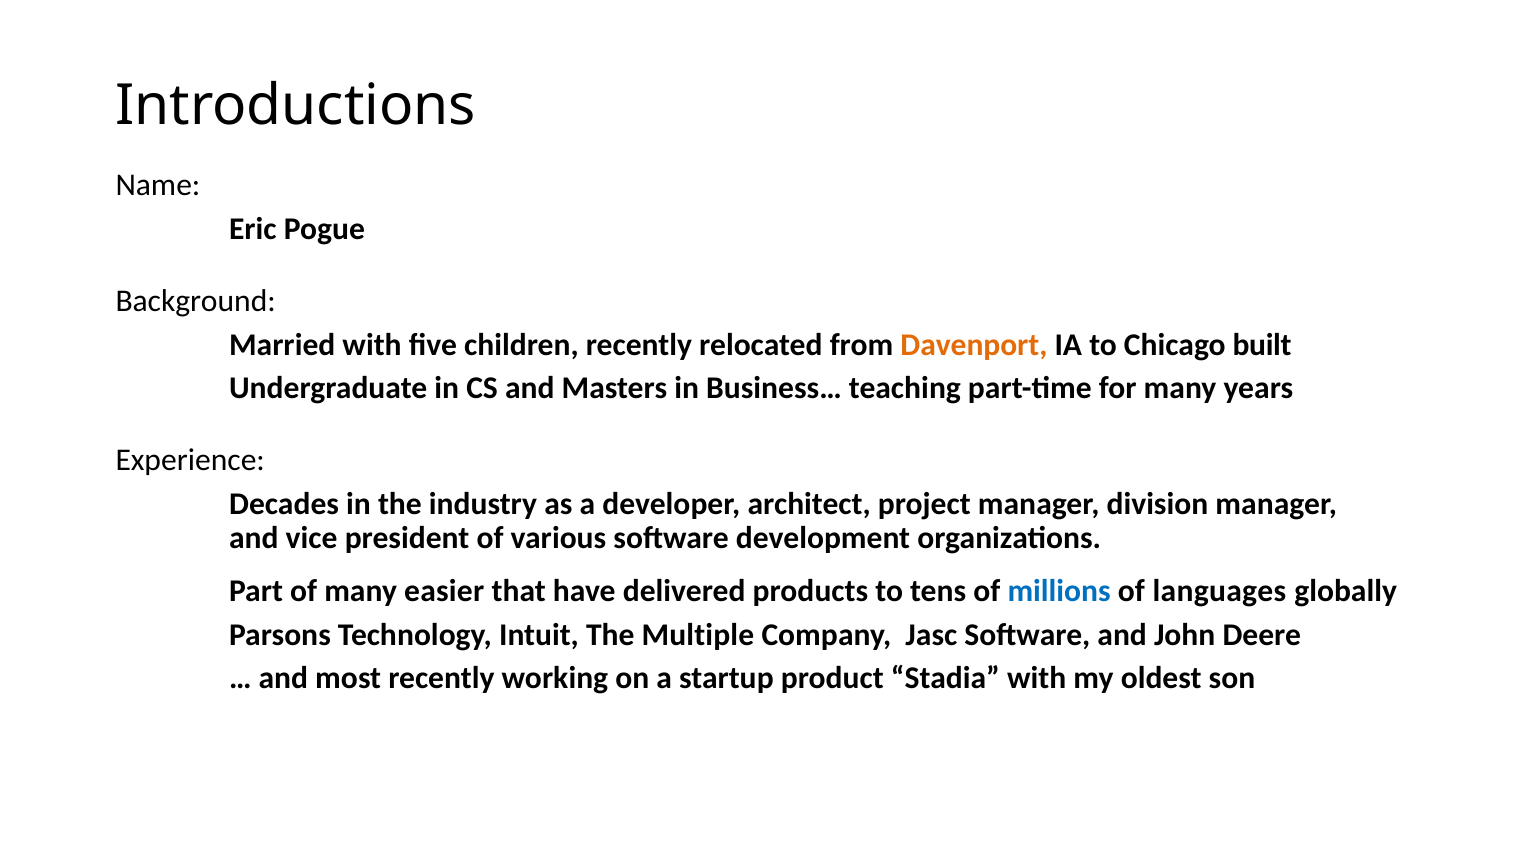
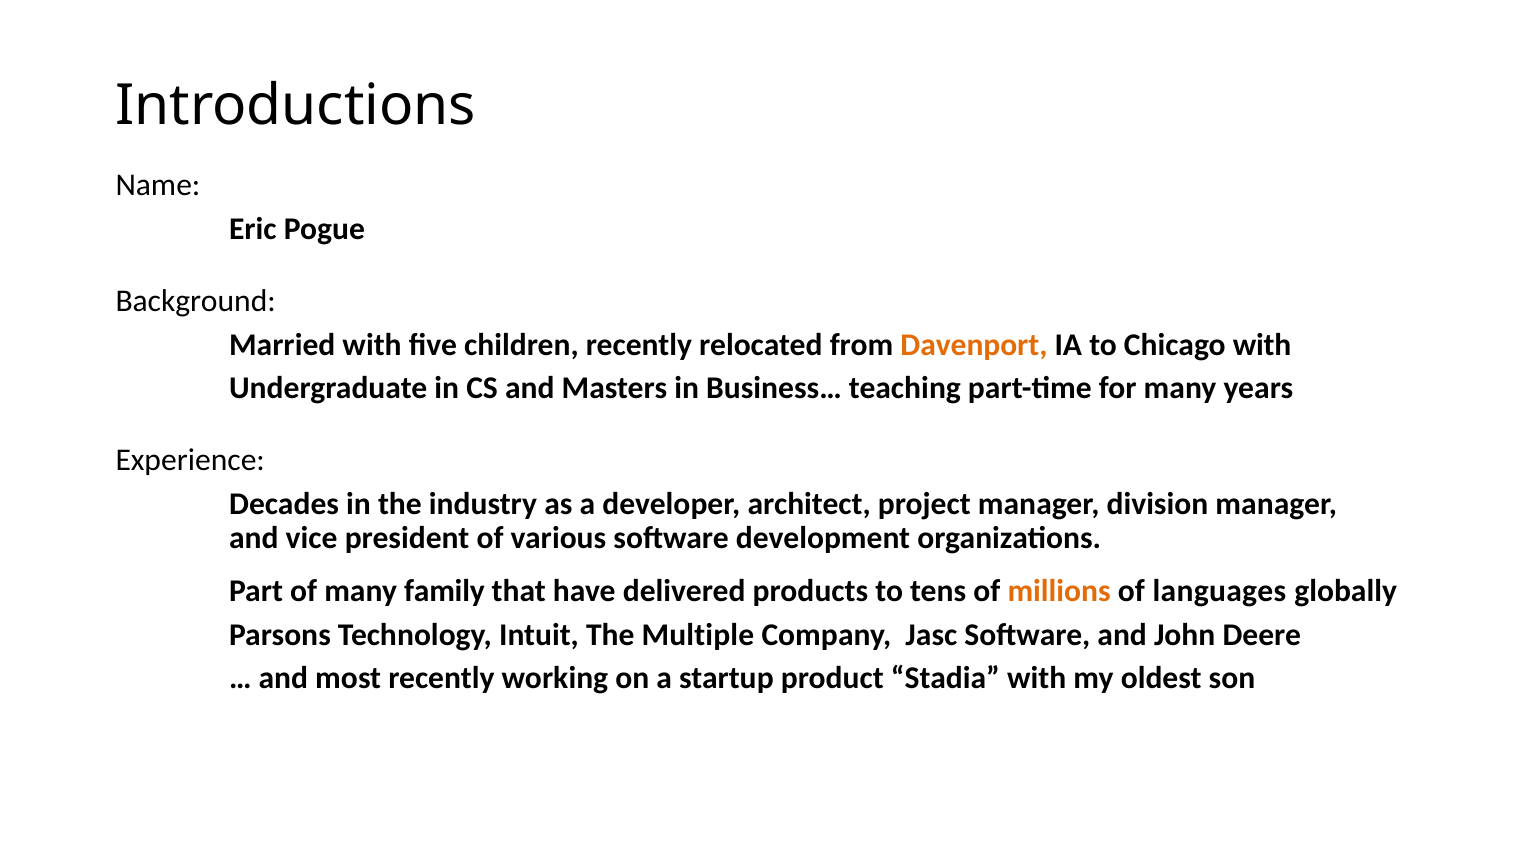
Chicago built: built -> with (1262, 345)
easier: easier -> family (444, 591)
millions colour: blue -> orange (1059, 591)
